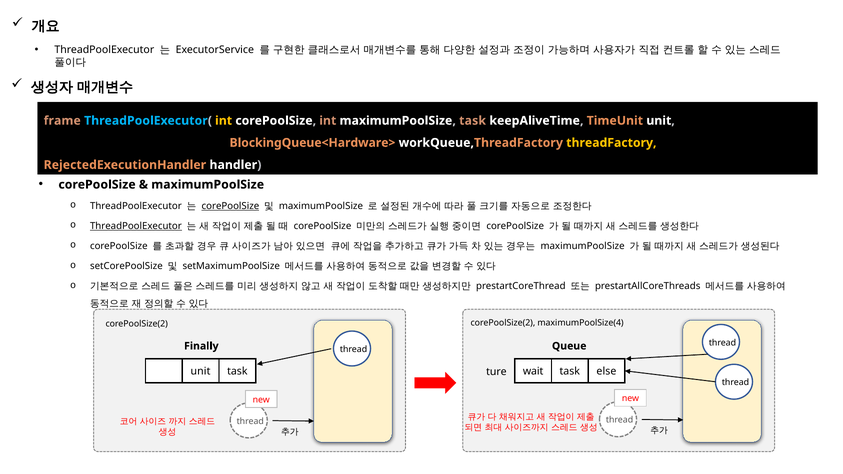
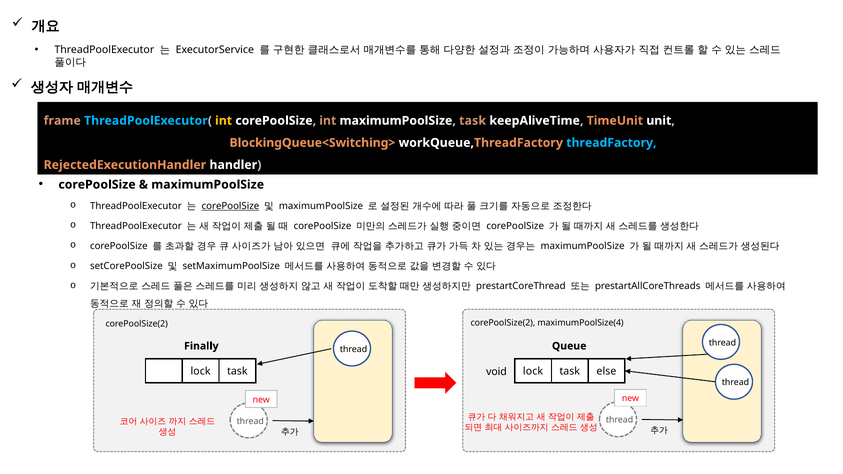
BlockingQueue<Hardware>: BlockingQueue<Hardware> -> BlockingQueue<Switching> (312, 143)
threadFactory colour: yellow -> light blue (611, 143)
ThreadPoolExecutor underline: present -> none (136, 226)
unit: unit -> lock (201, 372)
wait: wait -> lock (533, 372)
ture: ture -> void (496, 372)
